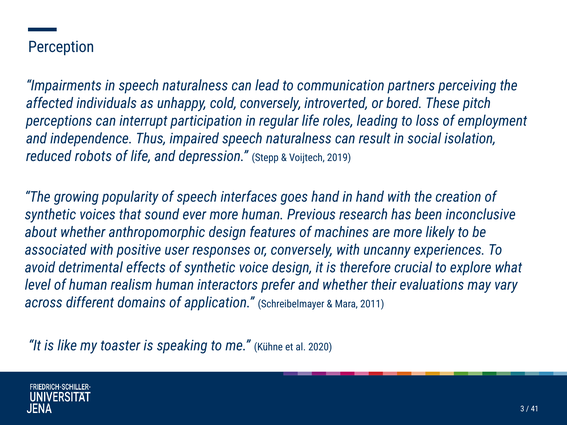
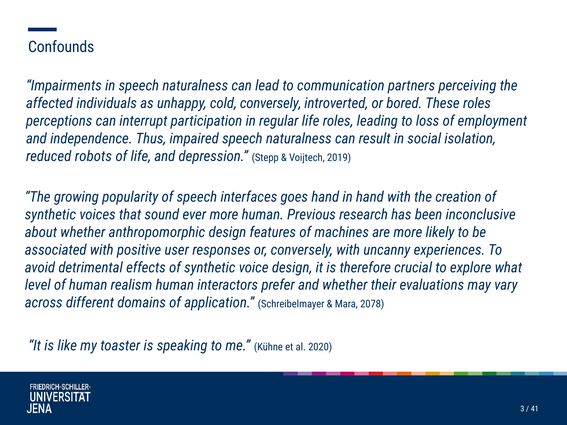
Perception: Perception -> Confounds (61, 47)
These pitch: pitch -> roles (477, 103)
2011: 2011 -> 2078 (372, 304)
